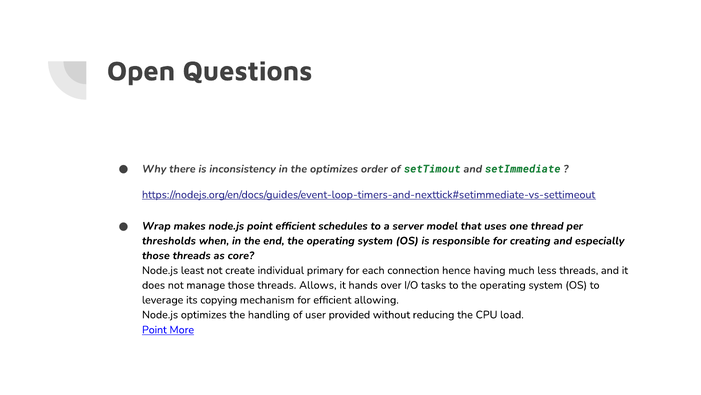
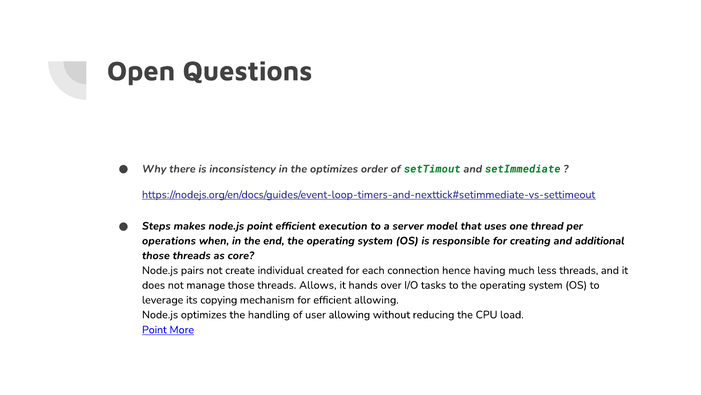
Wrap: Wrap -> Steps (156, 226)
schedules: schedules -> execution (343, 226)
thresholds: thresholds -> operations (169, 240)
especially: especially -> additional (600, 240)
least: least -> pairs (192, 270)
primary: primary -> created (325, 270)
user provided: provided -> allowing (349, 314)
